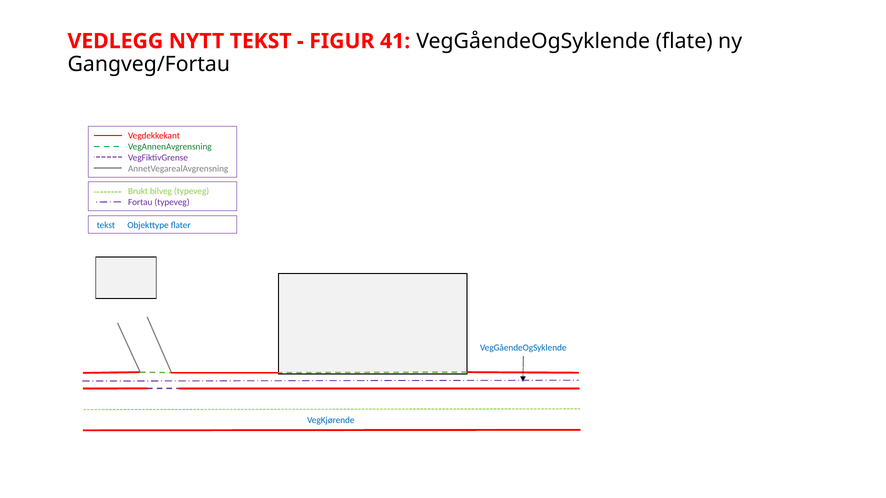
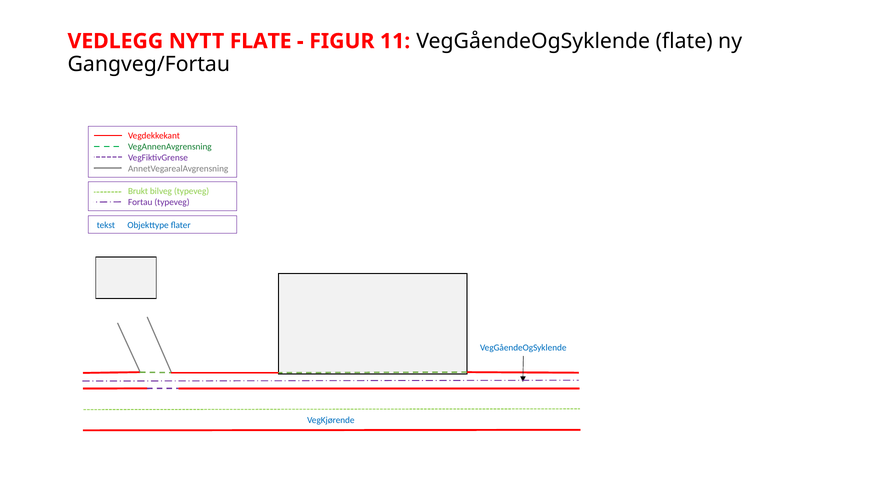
NYTT TEKST: TEKST -> FLATE (261, 41)
41: 41 -> 11 (395, 41)
